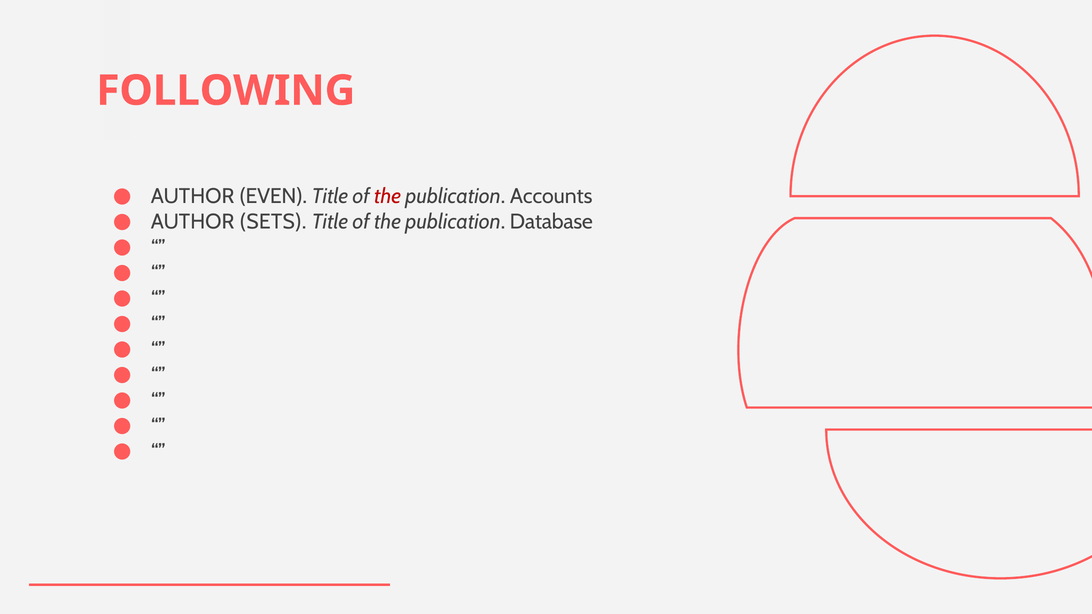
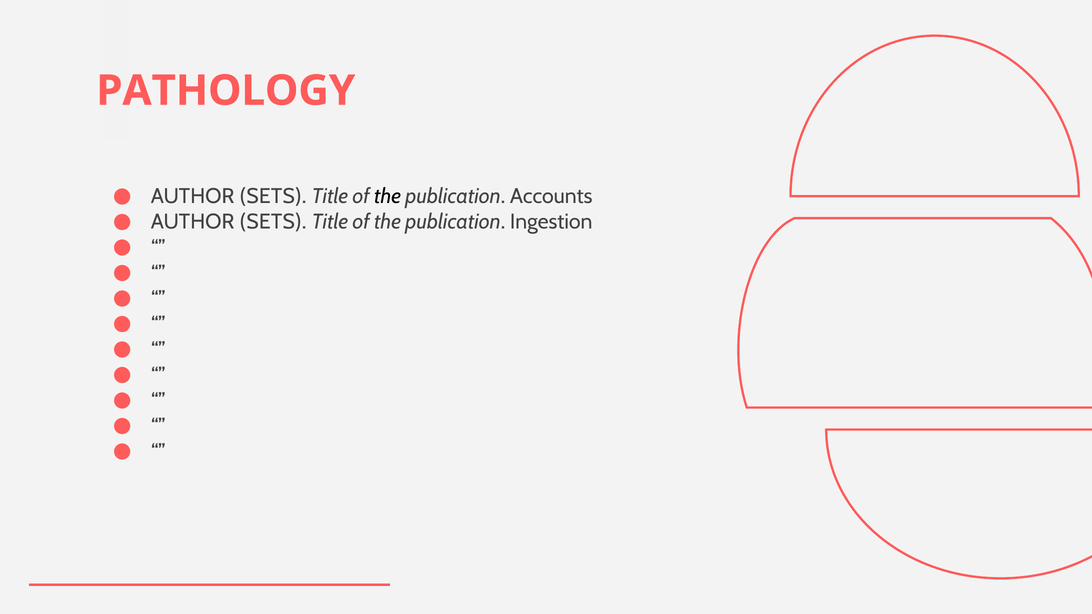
FOLLOWING: FOLLOWING -> PATHOLOGY (226, 91)
EVEN: EVEN -> SETS (273, 196)
the colour: red -> black (388, 196)
Database: Database -> Ingestion (551, 222)
